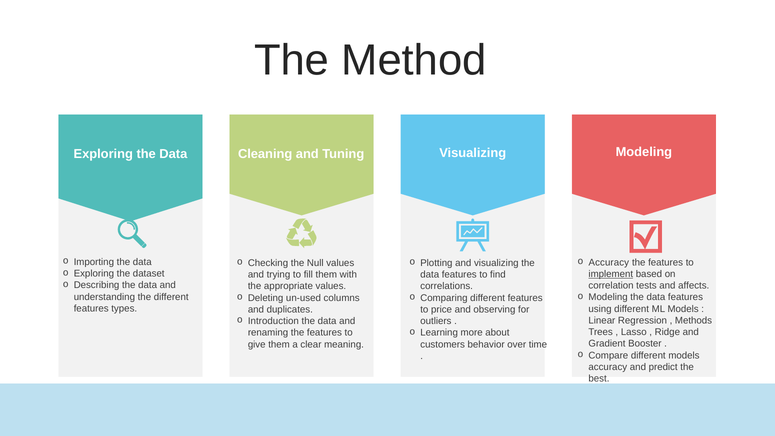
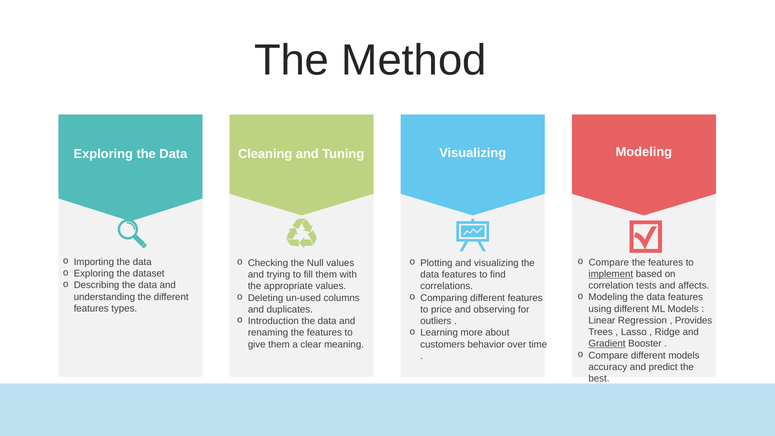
Accuracy: Accuracy -> Compare (609, 262)
Methods: Methods -> Provides (694, 320)
Gradient underline: none -> present (607, 344)
